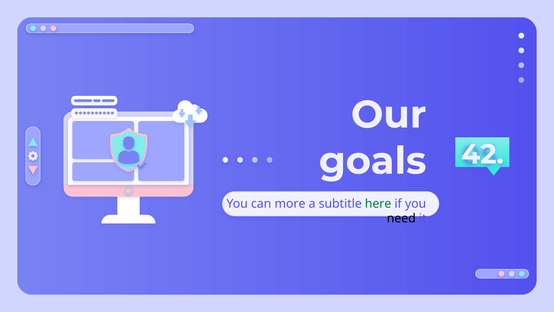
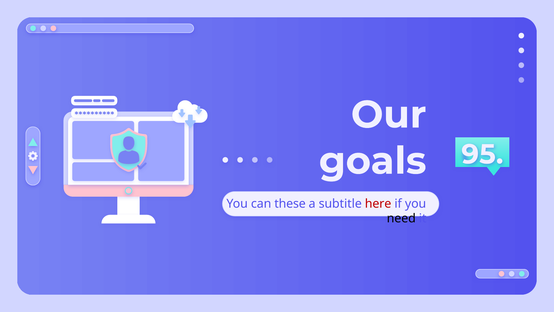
42: 42 -> 95 (482, 154)
more: more -> these (290, 203)
here colour: green -> red (378, 203)
